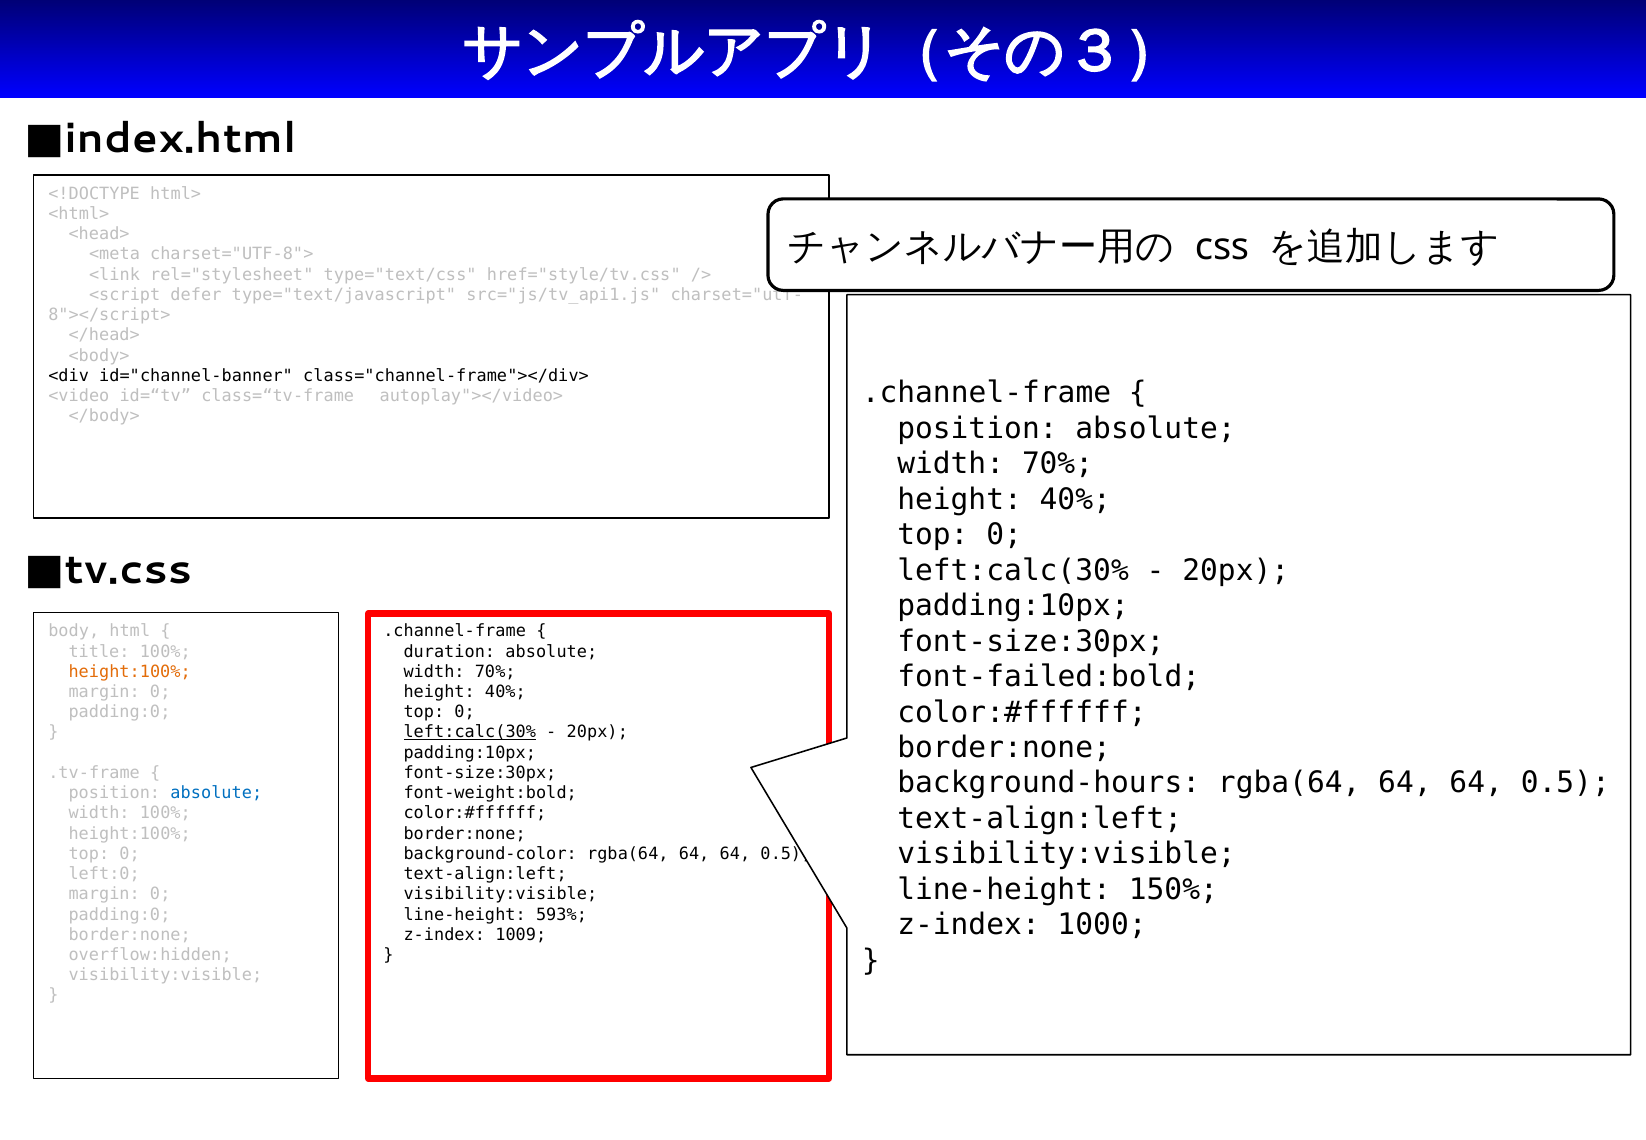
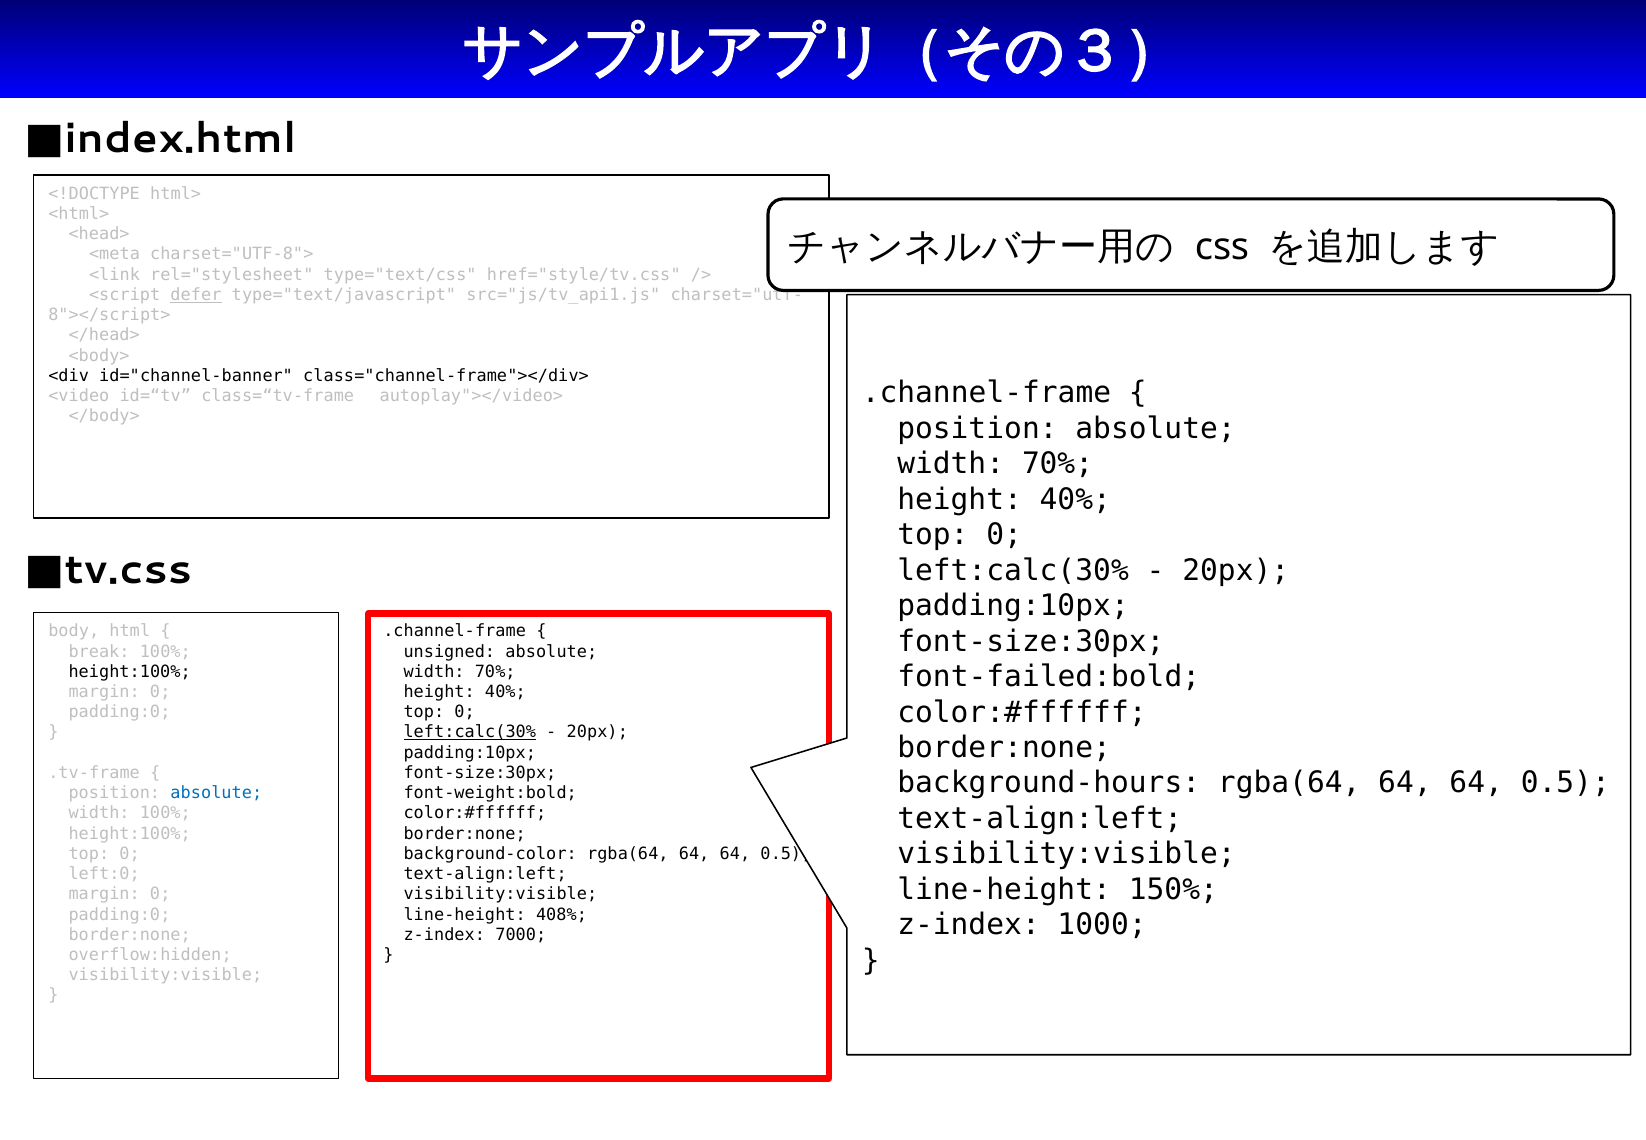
defer underline: none -> present (196, 295)
title: title -> break (99, 651)
duration: duration -> unsigned (449, 651)
height:100% colour: orange -> black (130, 671)
593%: 593% -> 408% (561, 914)
1009: 1009 -> 7000 (521, 934)
